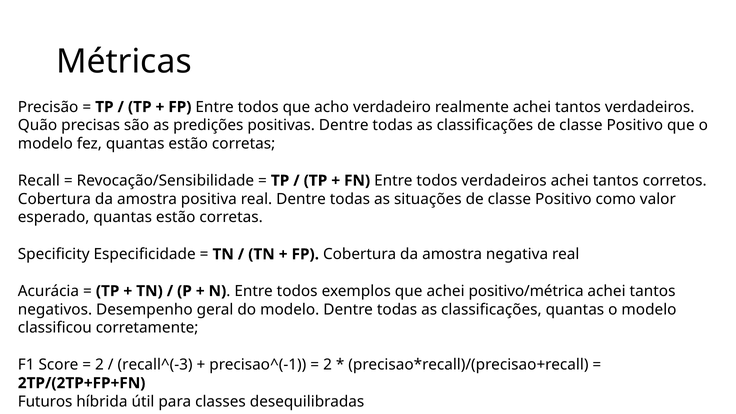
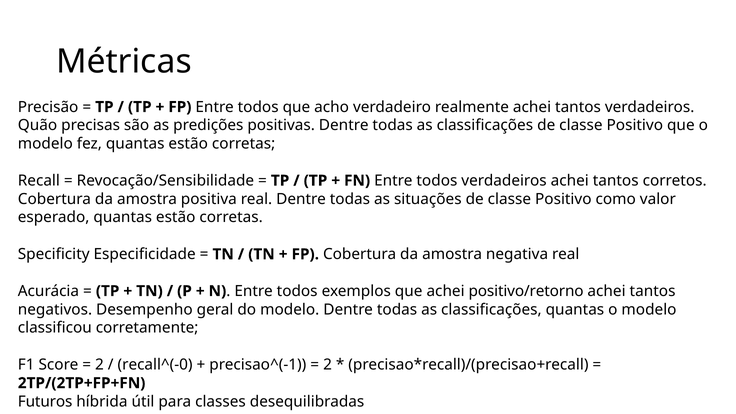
positivo/métrica: positivo/métrica -> positivo/retorno (526, 291)
recall^(-3: recall^(-3 -> recall^(-0 (155, 365)
